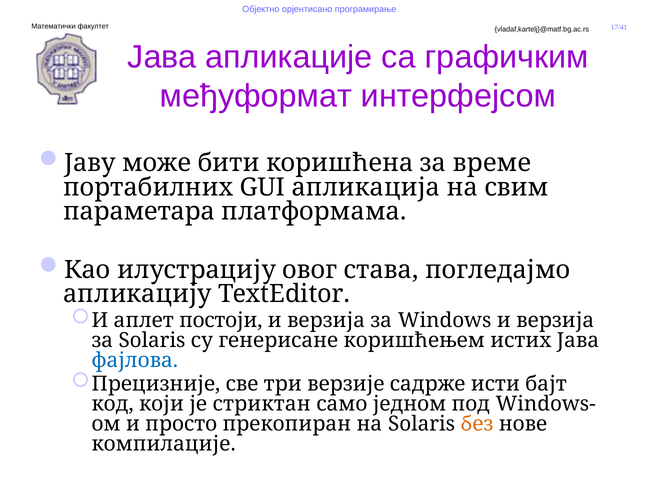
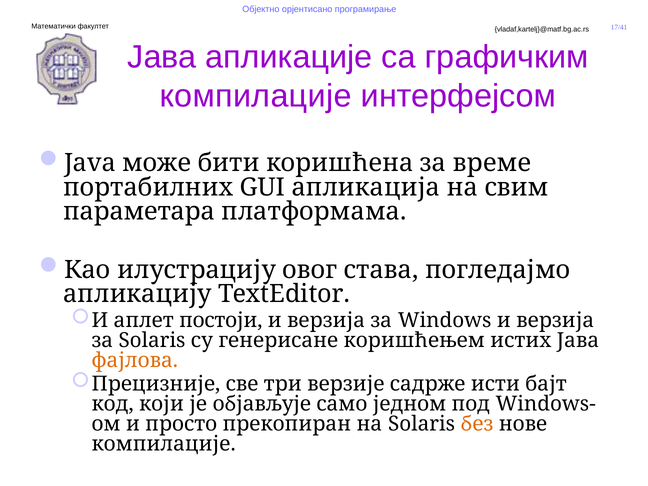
међуформат: међуформат -> компилације (256, 96)
Јаву: Јаву -> Java (90, 163)
фајлова colour: blue -> orange (135, 360)
стриктан: стриктан -> објављује (262, 404)
